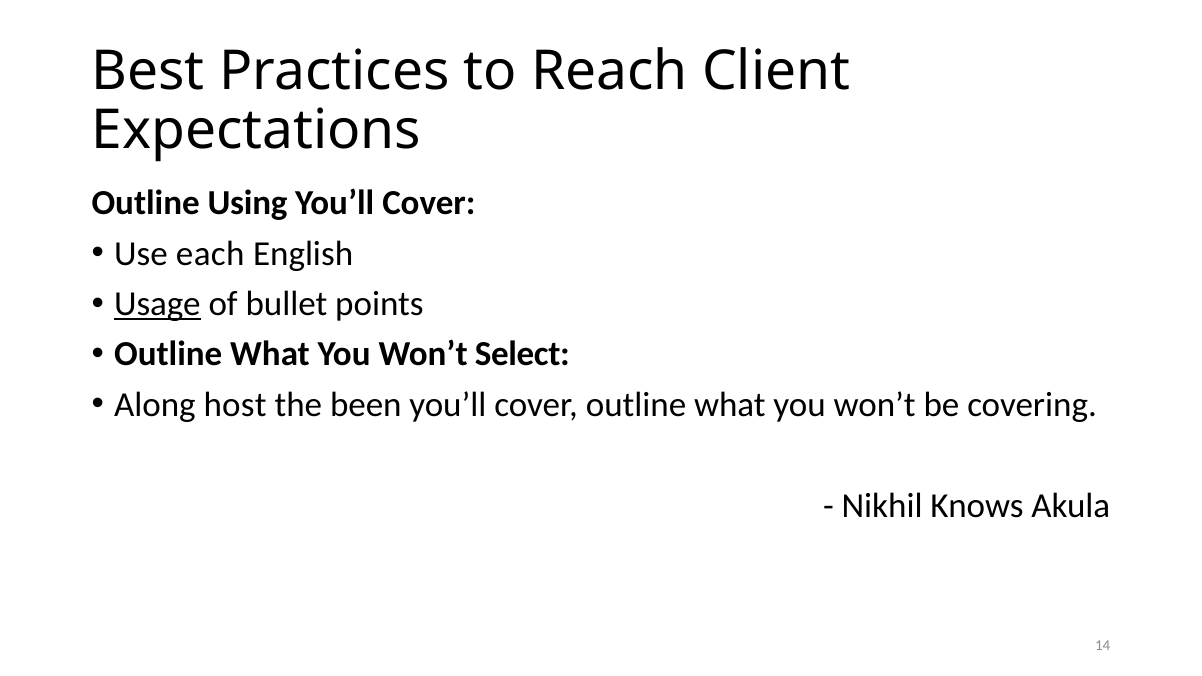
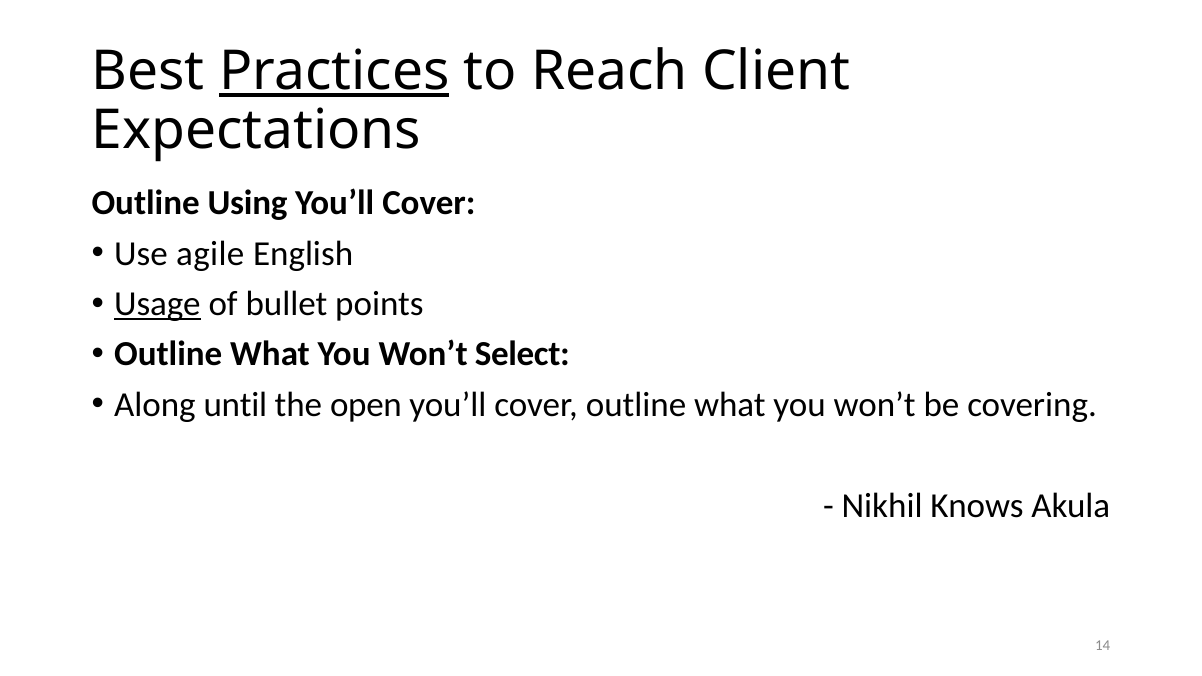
Practices underline: none -> present (334, 71)
each: each -> agile (210, 254)
host: host -> until (235, 405)
been: been -> open (366, 405)
